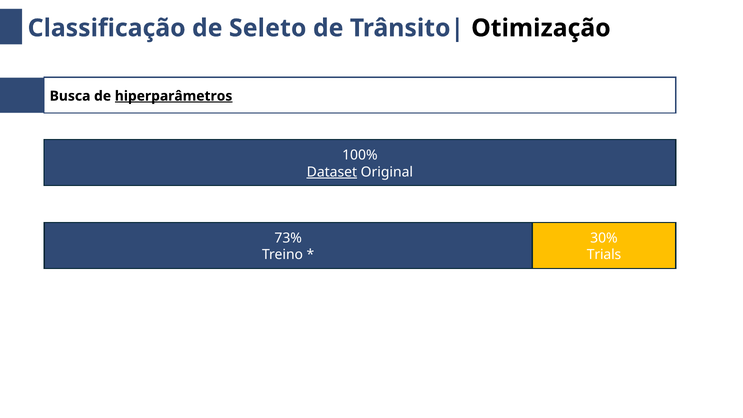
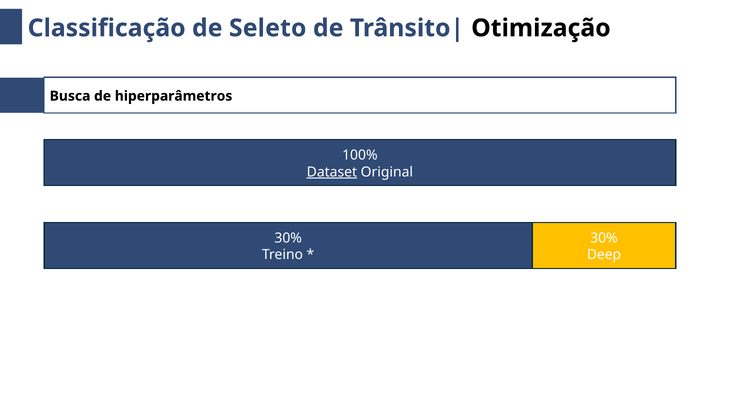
hiperparâmetros underline: present -> none (174, 96)
73%: 73% -> 30% (288, 238)
Trials: Trials -> Deep (604, 255)
